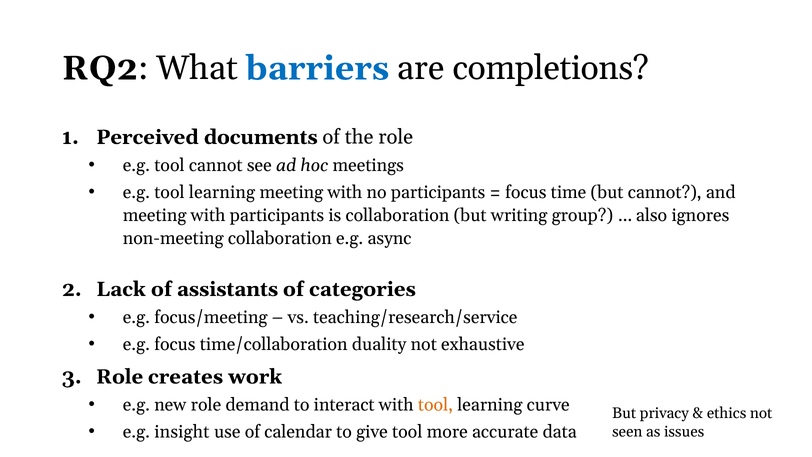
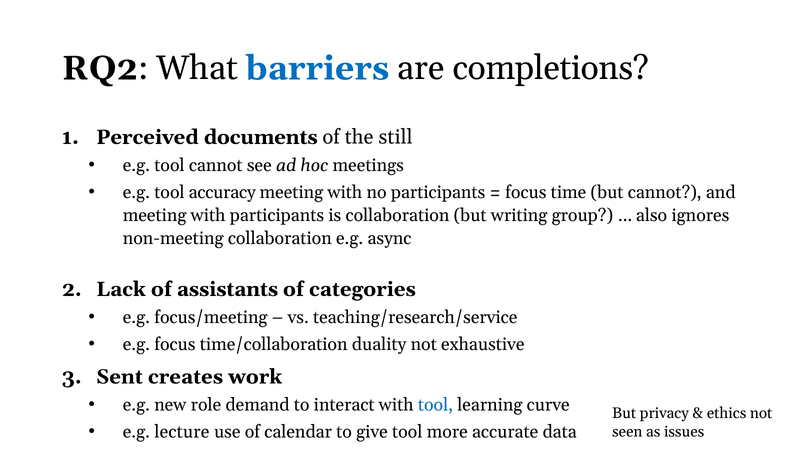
the role: role -> still (396, 137)
e.g tool learning: learning -> accuracy (222, 192)
Role: Role -> Sent (120, 377)
tool colour: orange -> blue (435, 405)
insight: insight -> lecture (182, 432)
